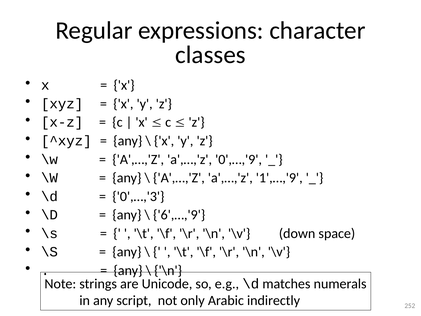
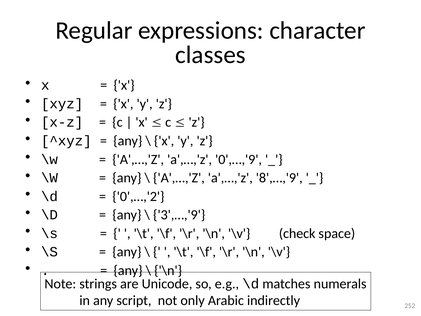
1',…,'9: 1',…,'9 -> 8',…,'9 (279, 178)
0',…,'3: 0',…,'3 -> 0',…,'2 (138, 196)
6',…,'9: 6',…,'9 -> 3',…,'9 (179, 215)
down: down -> check (297, 233)
